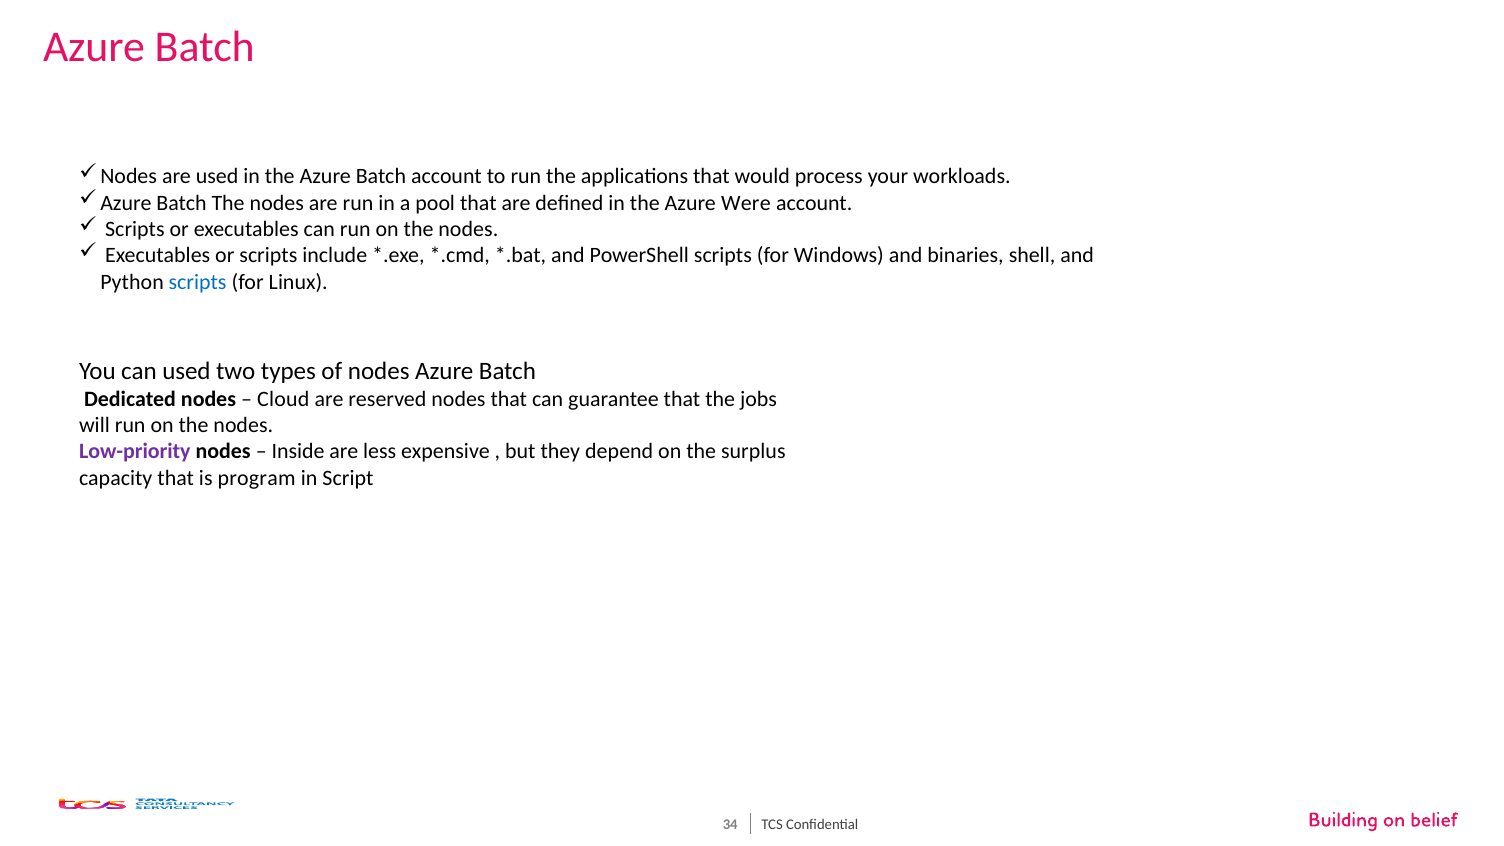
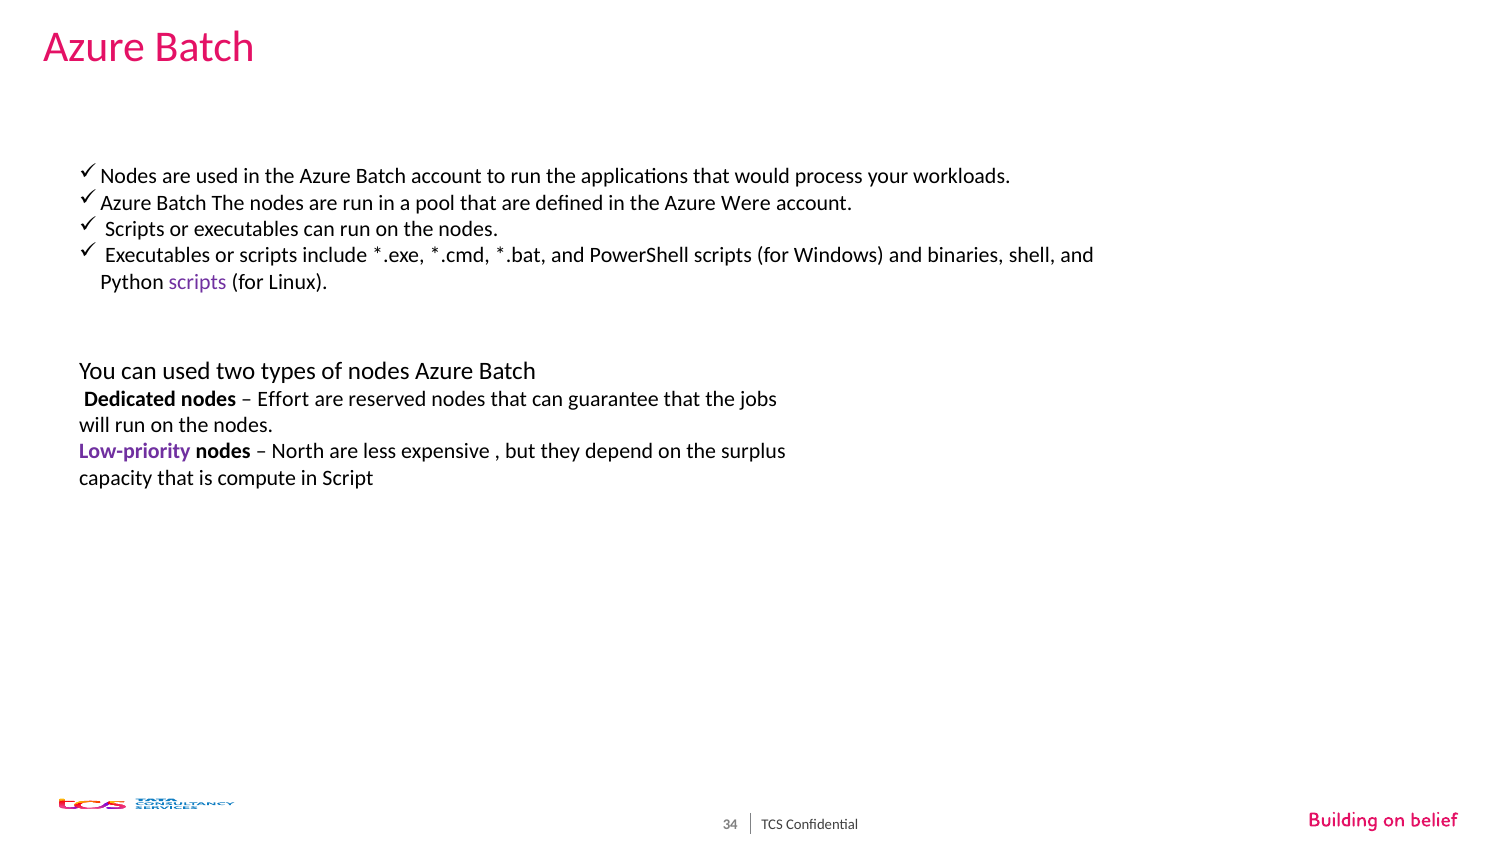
scripts colour: blue -> purple (198, 282)
Cloud: Cloud -> Effort (283, 399)
Inside: Inside -> North (298, 452)
program: program -> compute (257, 478)
